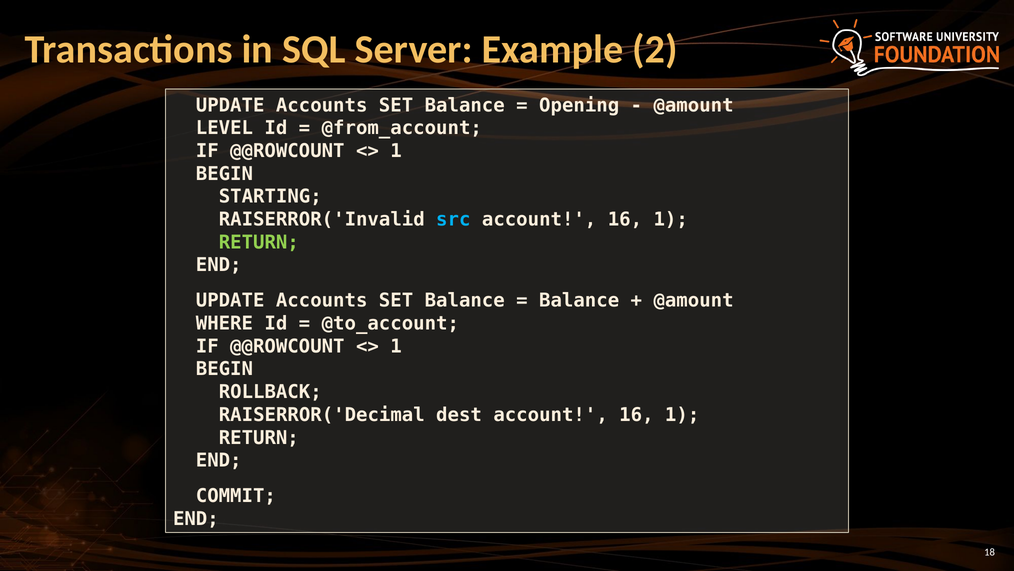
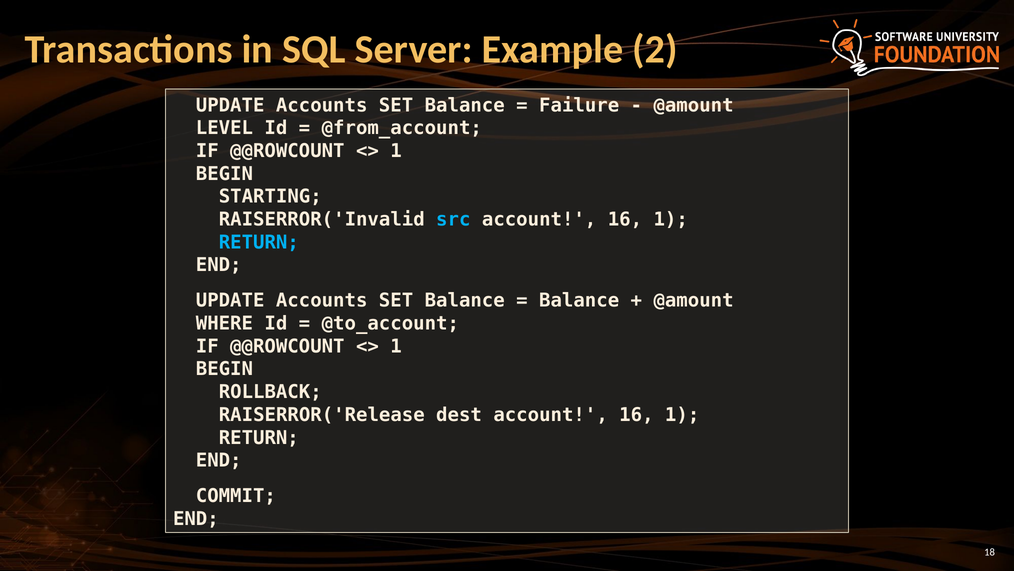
Opening: Opening -> Failure (579, 105)
RETURN colour: light green -> light blue (259, 242)
RAISERROR('Decimal: RAISERROR('Decimal -> RAISERROR('Release (322, 415)
